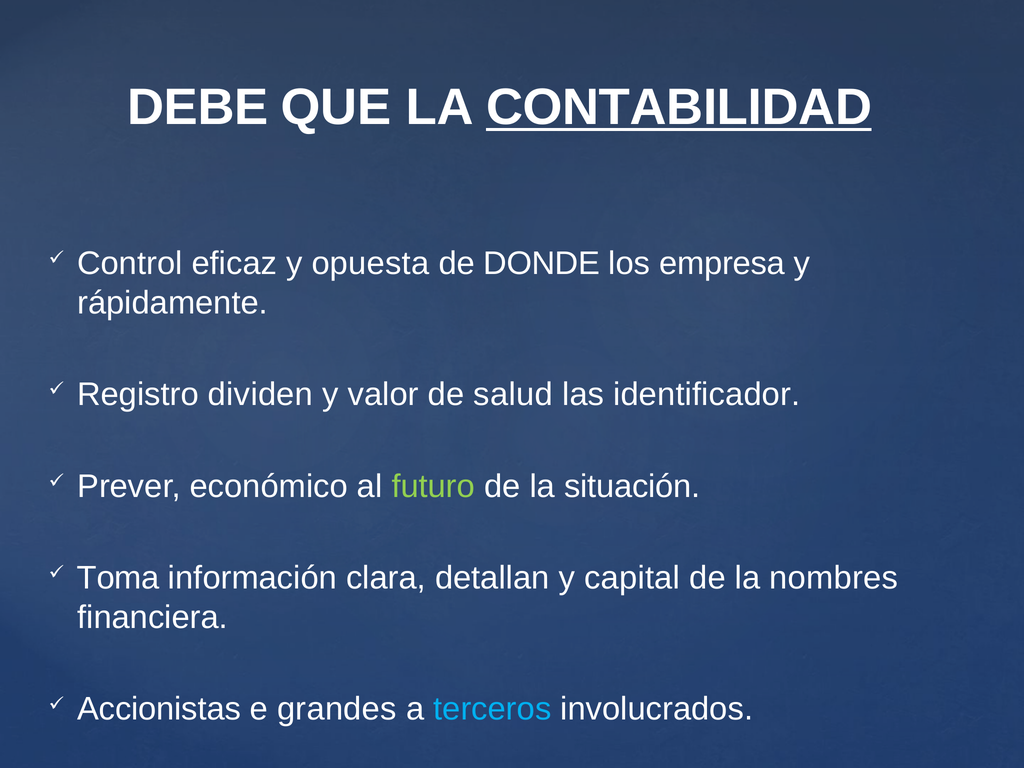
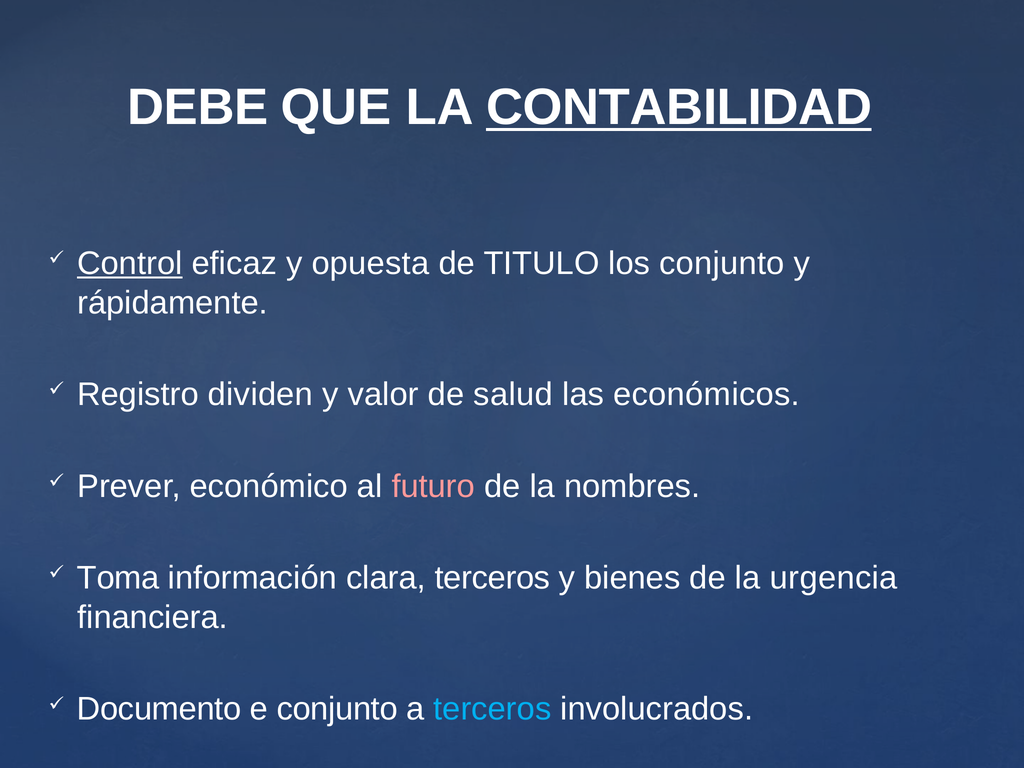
Control underline: none -> present (130, 263)
DONDE: DONDE -> TITULO (541, 263)
los empresa: empresa -> conjunto (722, 263)
identificador: identificador -> económicos (707, 394)
futuro colour: light green -> pink (433, 486)
situación: situación -> nombres (632, 486)
clara detallan: detallan -> terceros (492, 578)
capital: capital -> bienes (632, 578)
nombres: nombres -> urgencia (834, 578)
Accionistas: Accionistas -> Documento (159, 709)
e grandes: grandes -> conjunto (337, 709)
